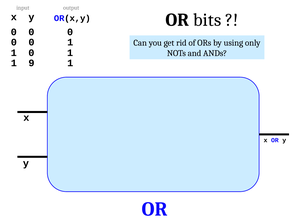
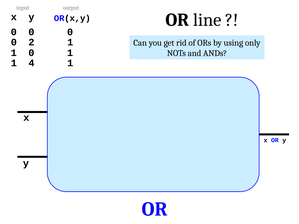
bits: bits -> line (207, 20)
0: 0 -> 2 (31, 42)
9: 9 -> 4 (31, 63)
